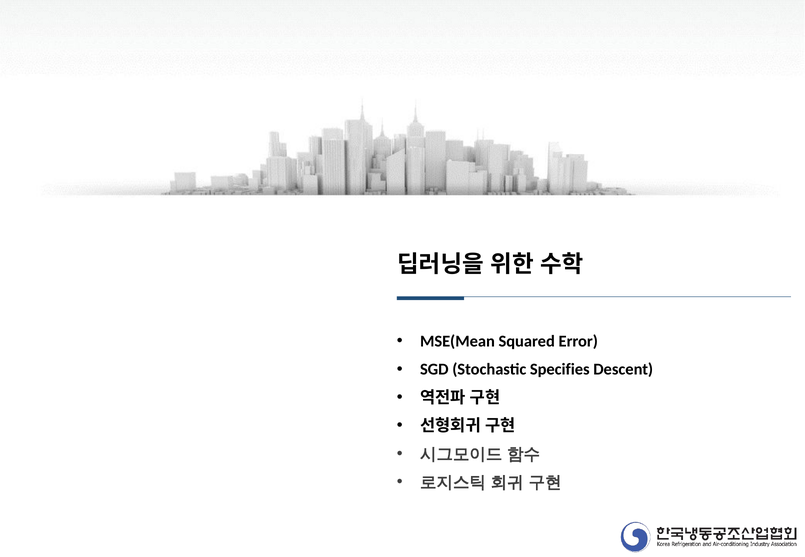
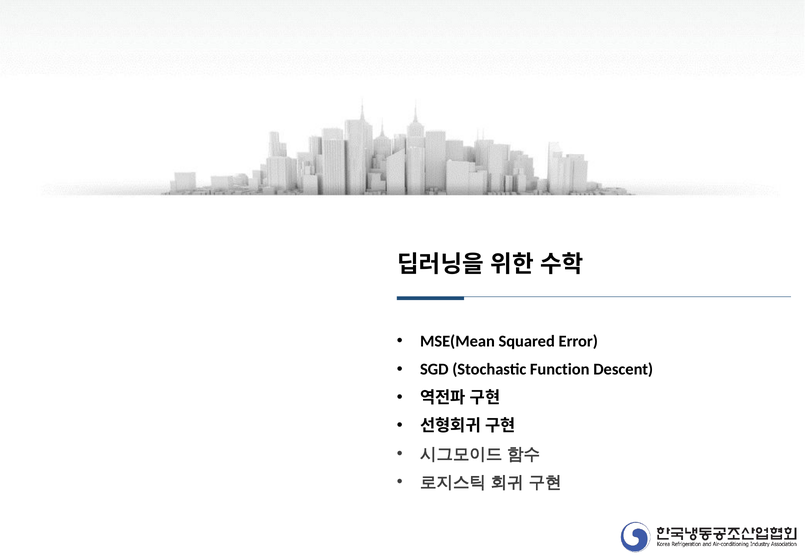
Specifies: Specifies -> Function (560, 370)
